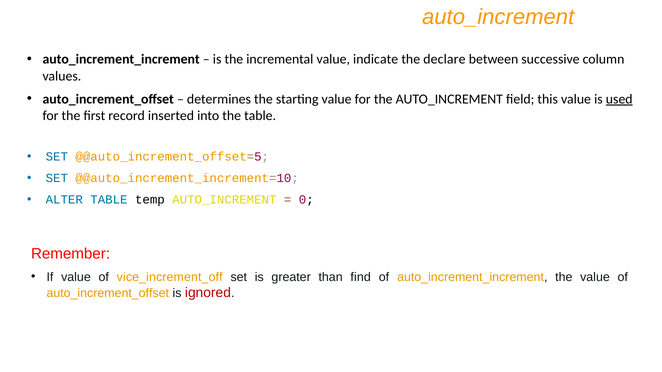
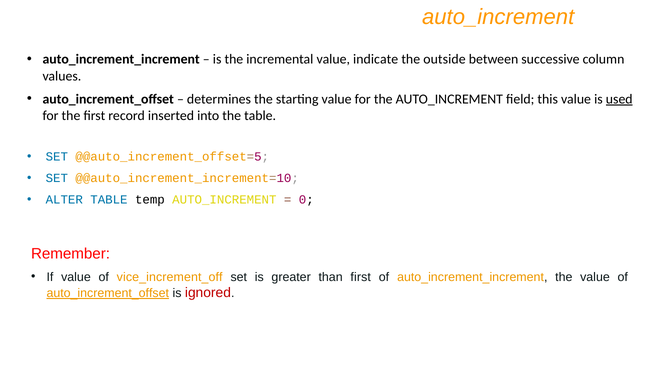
declare: declare -> outside (444, 59)
than find: find -> first (361, 277)
auto_increment_offset underline: none -> present (108, 293)
